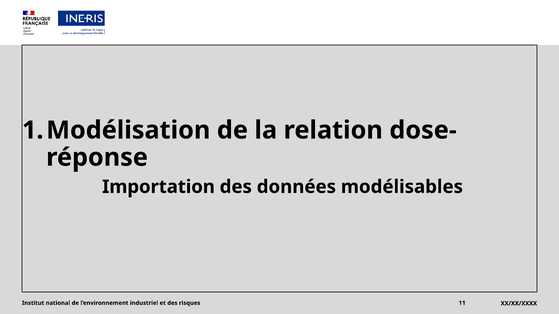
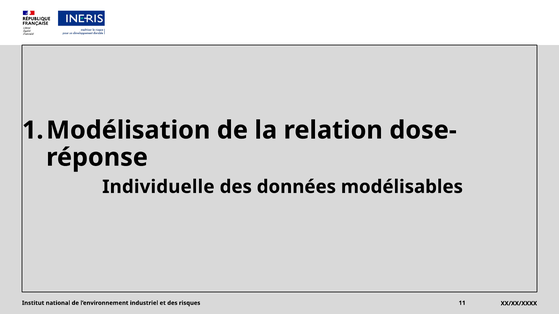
Importation: Importation -> Individuelle (158, 187)
